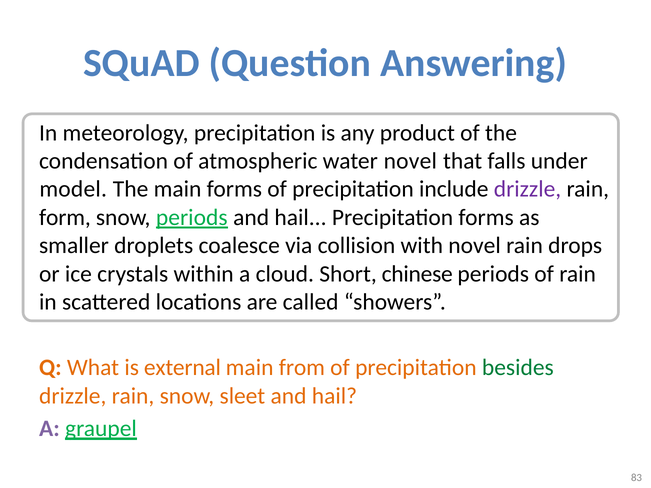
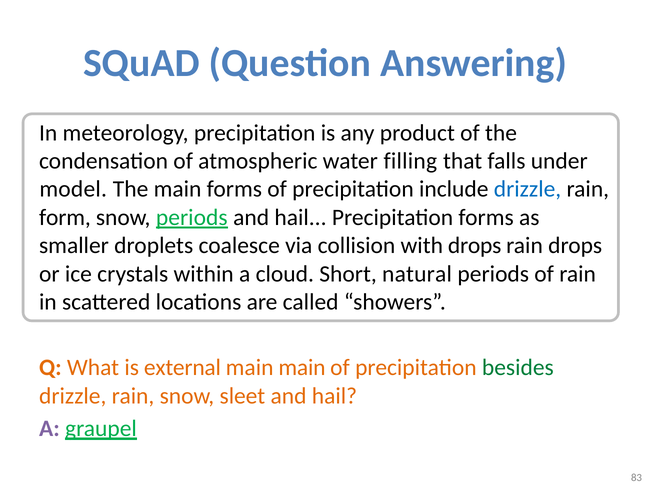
water novel: novel -> filling (410, 161)
drizzle colour: purple -> blue (527, 189)
with novel: novel -> drops (475, 246)
chinese: chinese -> natural (417, 274)
main from: from -> main (302, 368)
